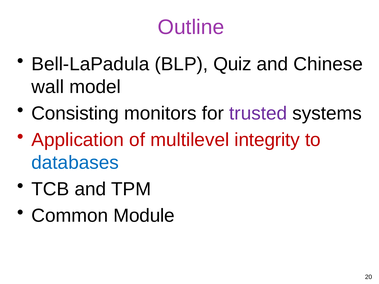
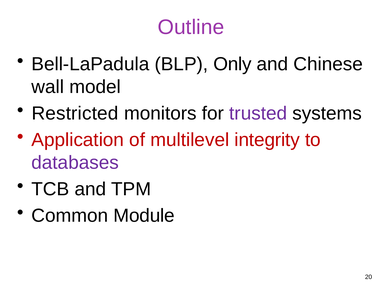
Quiz: Quiz -> Only (232, 64)
Consisting: Consisting -> Restricted (75, 113)
databases colour: blue -> purple (75, 163)
